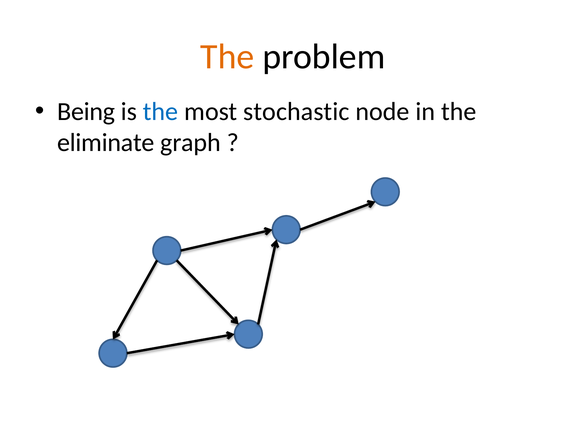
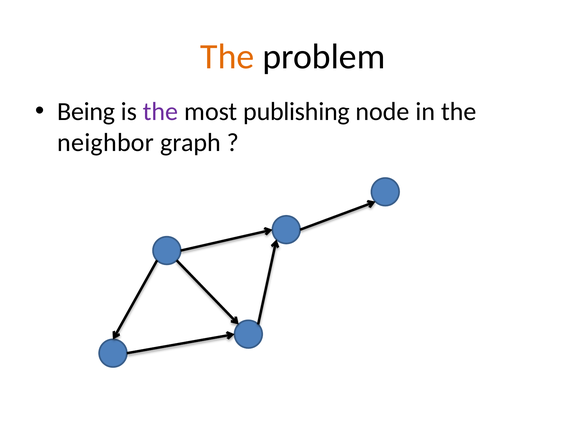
the colour: blue -> purple (161, 112)
stochastic: stochastic -> publishing (297, 112)
eliminate: eliminate -> neighbor (106, 143)
